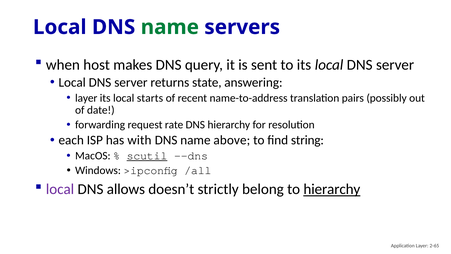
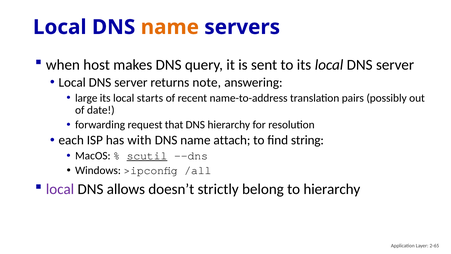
name colour: green -> orange (170, 27)
state: state -> note (207, 82)
layer: layer -> large (86, 98)
rate: rate -> that (174, 125)
above: above -> attach (232, 140)
hierarchy underline: present -> none (332, 189)
